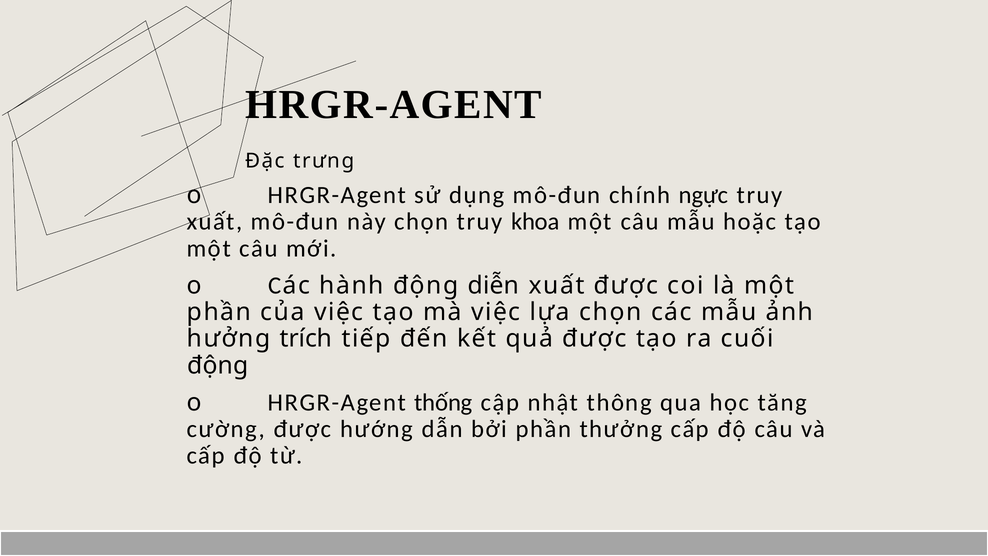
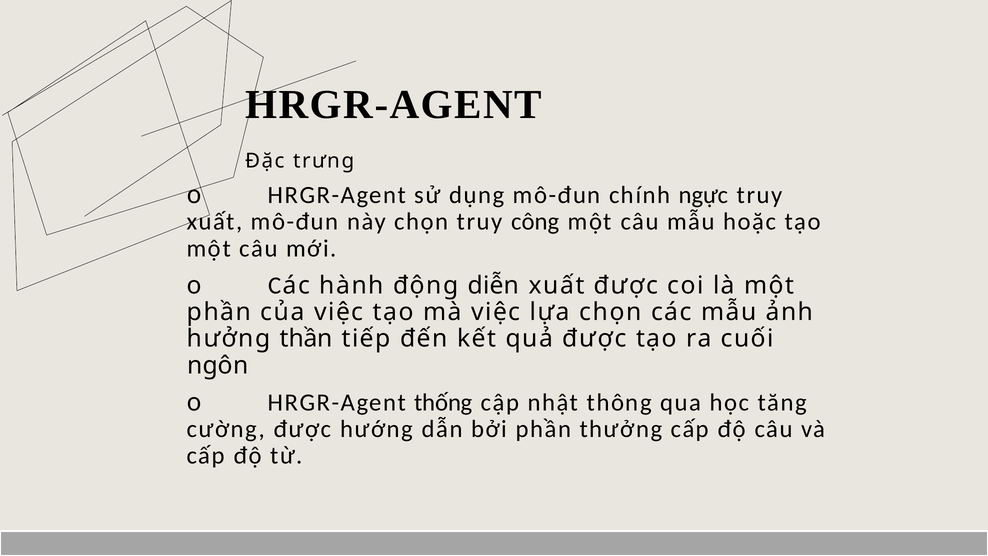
khoa: khoa -> công (535, 222)
trích: trích -> thần (306, 339)
động: động -> ngôn (218, 365)
